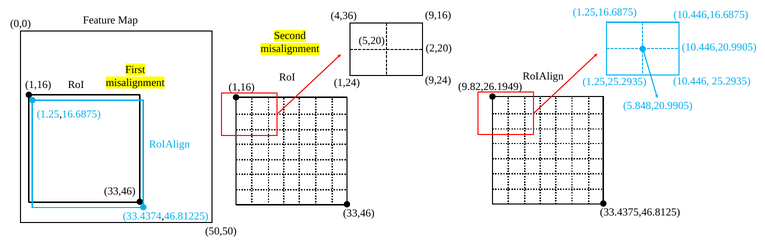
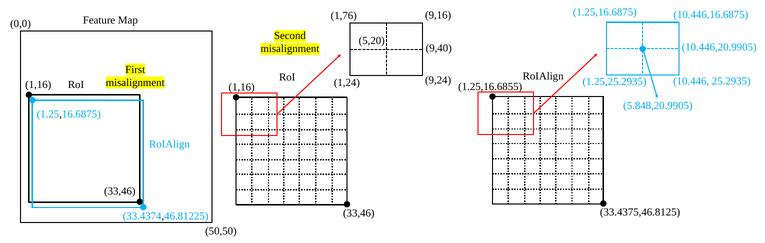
4,36: 4,36 -> 1,76 (344, 15)
2,20: 2,20 -> 9,40 (439, 48)
9.82,26.1949: 9.82,26.1949 -> 1.25,16.6855 (490, 87)
